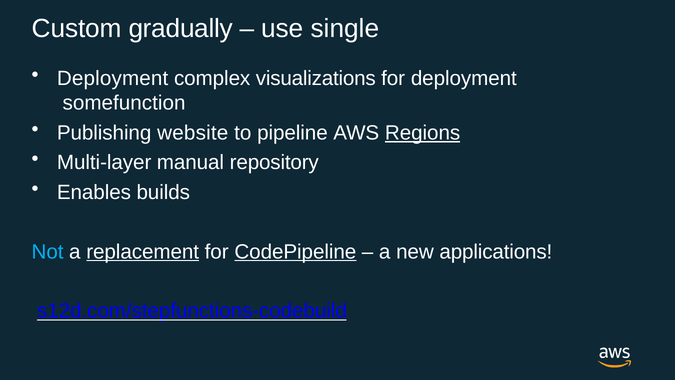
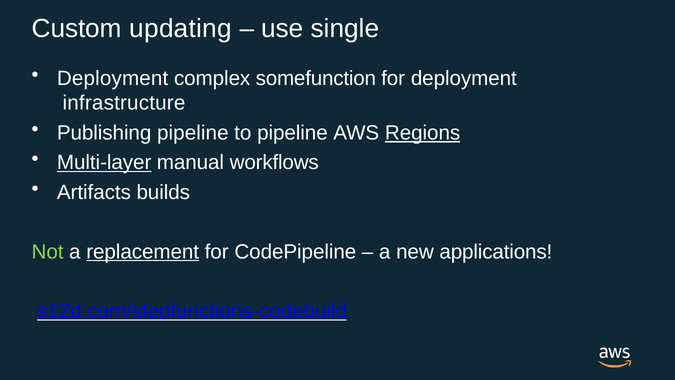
gradually: gradually -> updating (181, 29)
visualizations: visualizations -> somefunction (316, 78)
somefunction: somefunction -> infrastructure (124, 103)
Publishing website: website -> pipeline (193, 133)
Multi-layer underline: none -> present (104, 162)
repository: repository -> workflows (274, 162)
Enables: Enables -> Artifacts (94, 192)
Not colour: light blue -> light green (48, 252)
CodePipeline underline: present -> none (295, 252)
